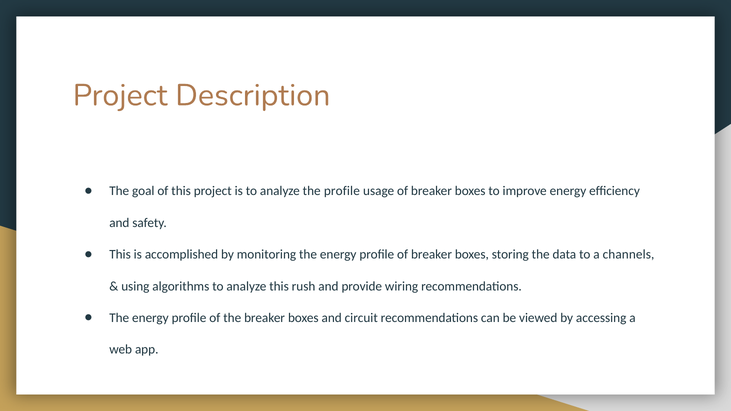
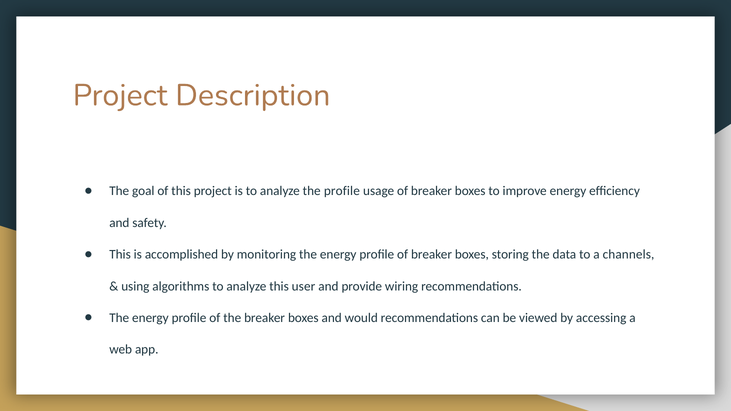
rush: rush -> user (303, 286)
circuit: circuit -> would (361, 318)
